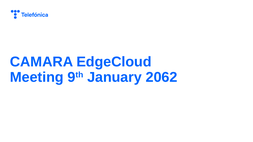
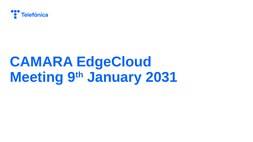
2062: 2062 -> 2031 (162, 77)
